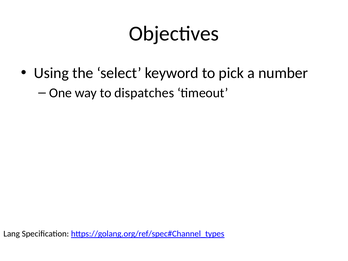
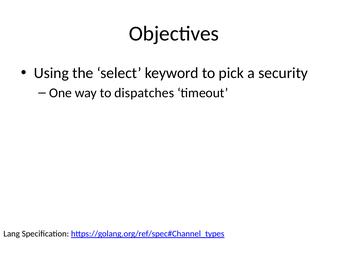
number: number -> security (283, 73)
